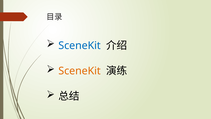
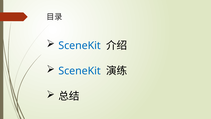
SceneKit colour: orange -> blue (80, 71)
